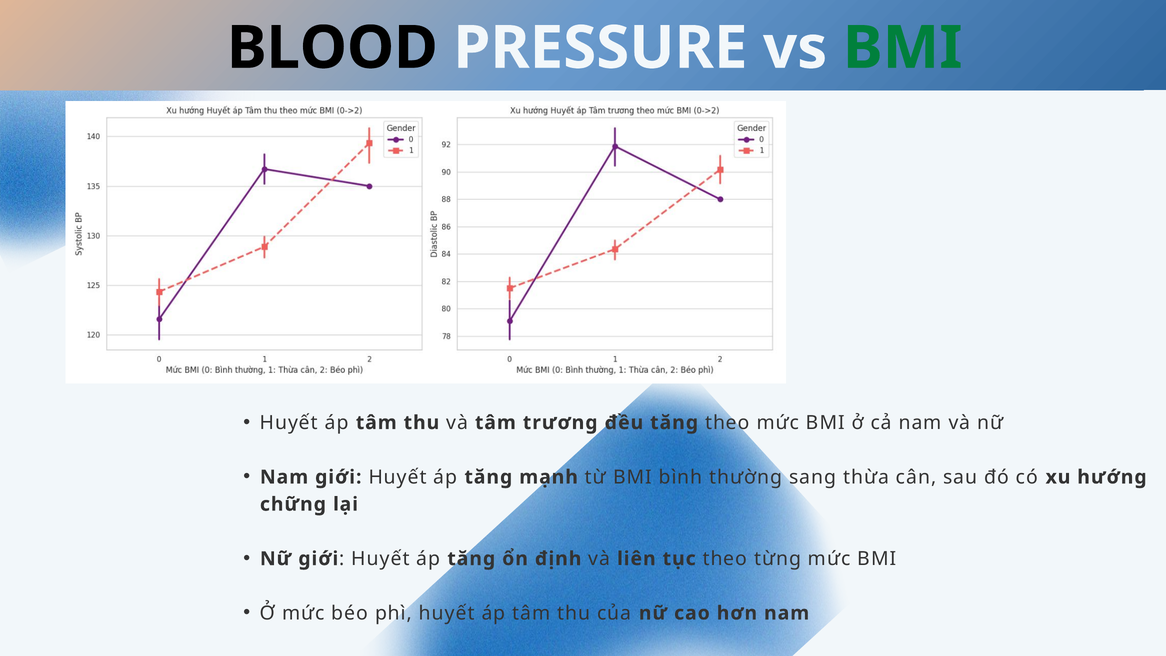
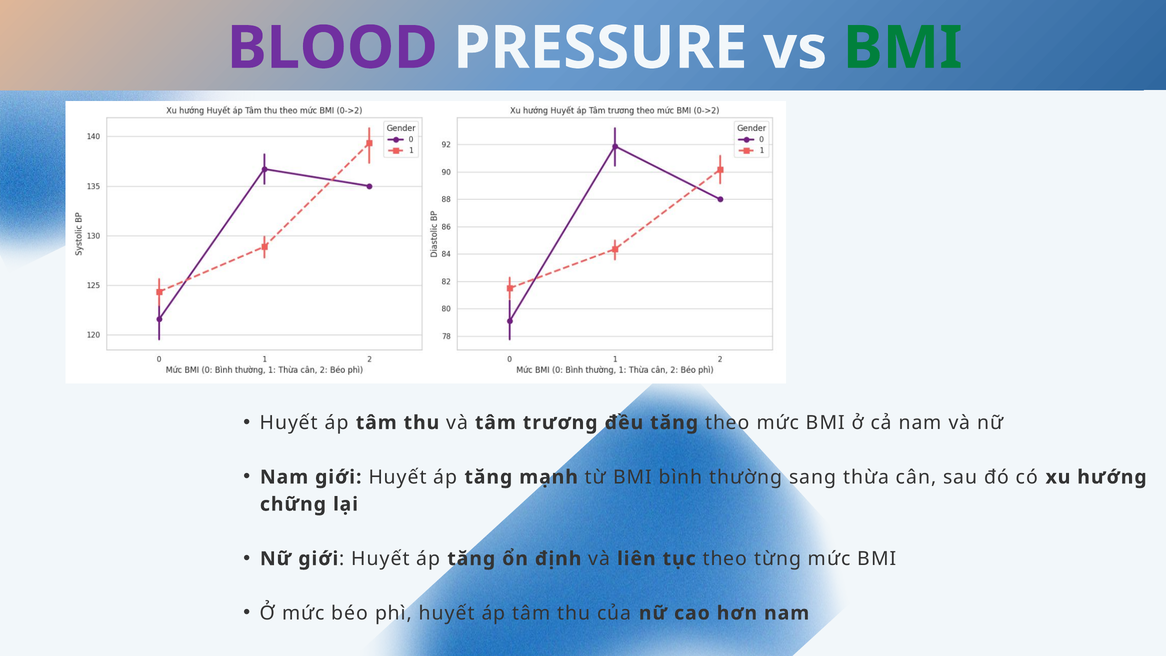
BLOOD colour: black -> purple (332, 48)
